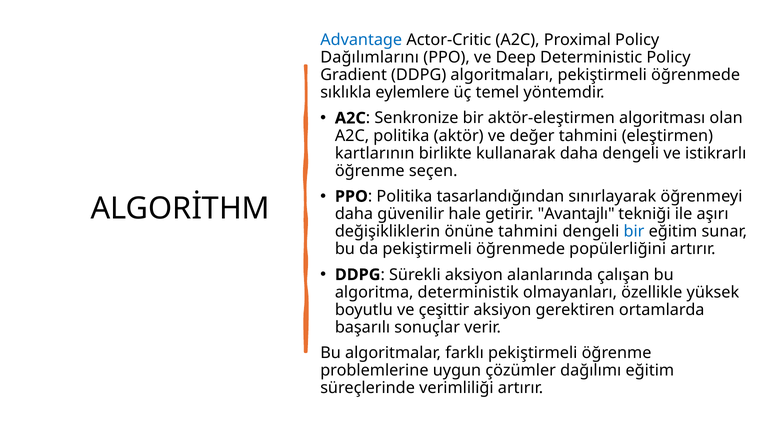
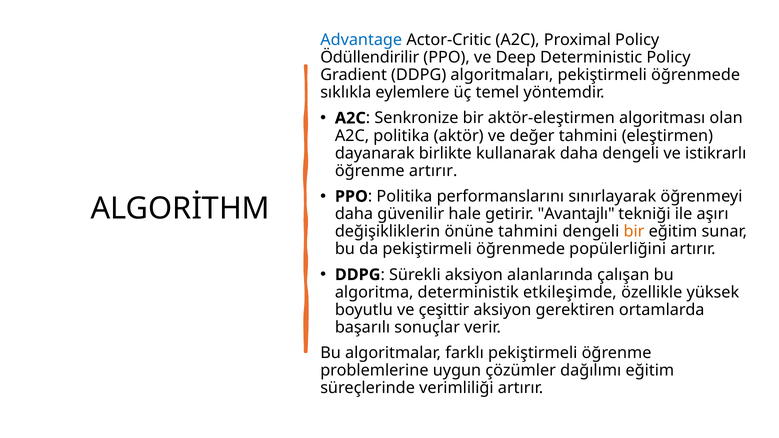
Dağılımlarını: Dağılımlarını -> Ödüllendirilir (370, 57)
kartlarının: kartlarının -> dayanarak (375, 153)
öğrenme seçen: seçen -> artırır (433, 171)
tasarlandığından: tasarlandığından -> performanslarını (500, 197)
bir colour: blue -> orange (634, 232)
olmayanları: olmayanları -> etkileşimde (570, 292)
